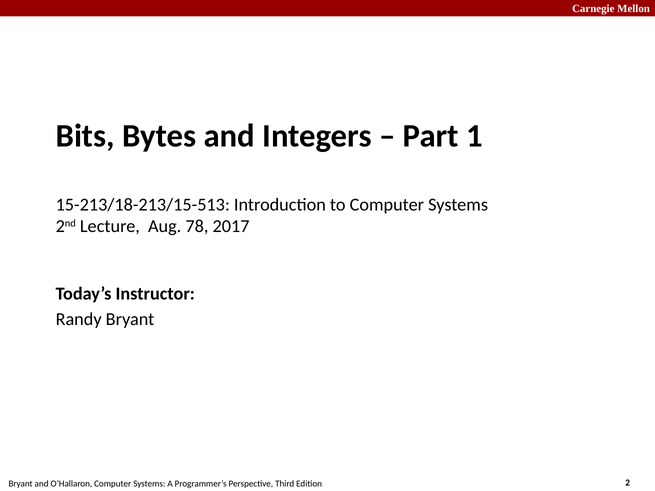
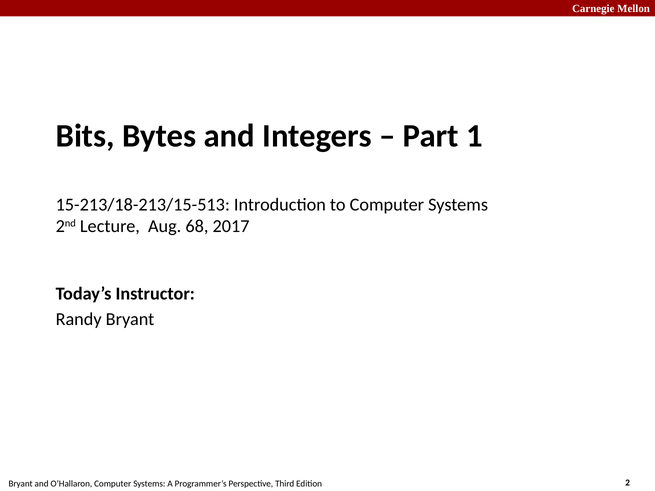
78: 78 -> 68 (197, 226)
